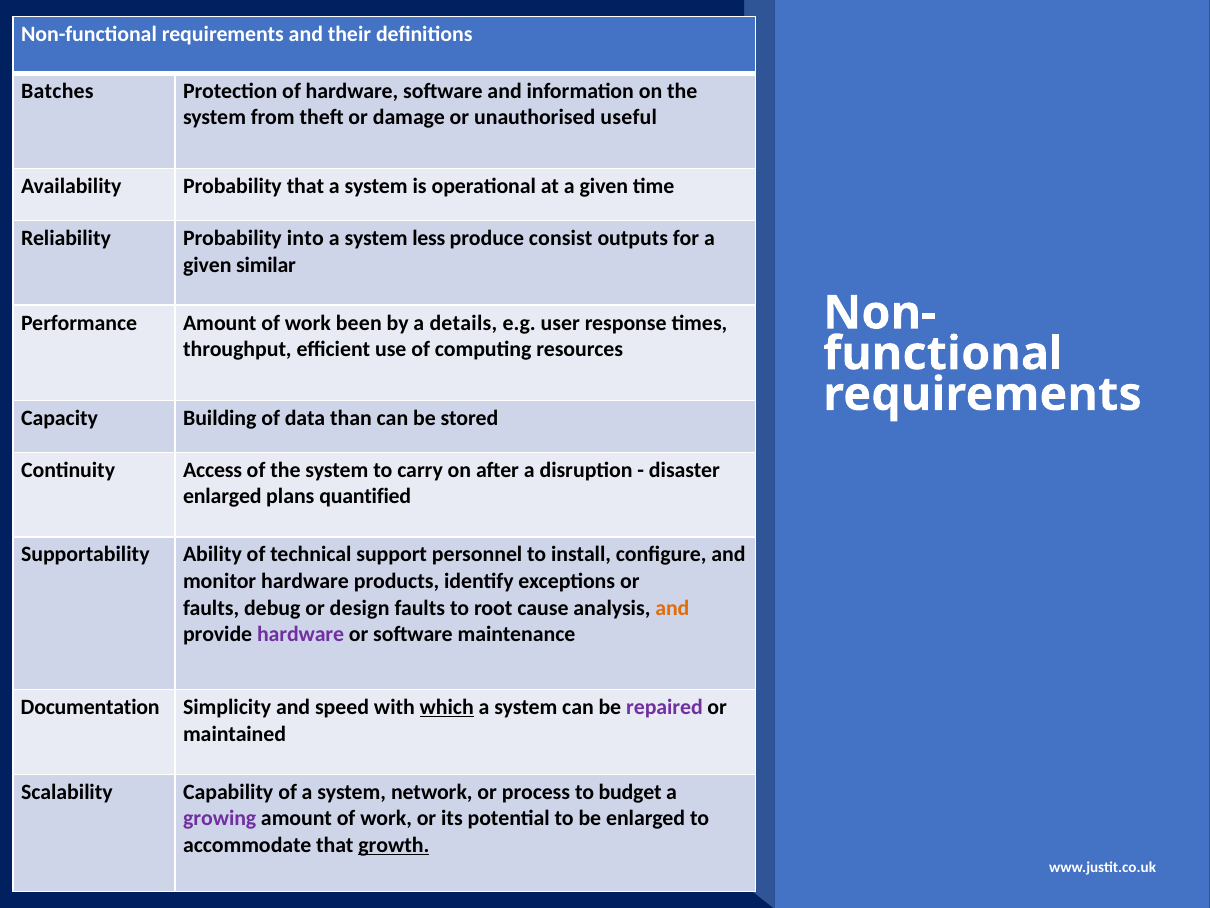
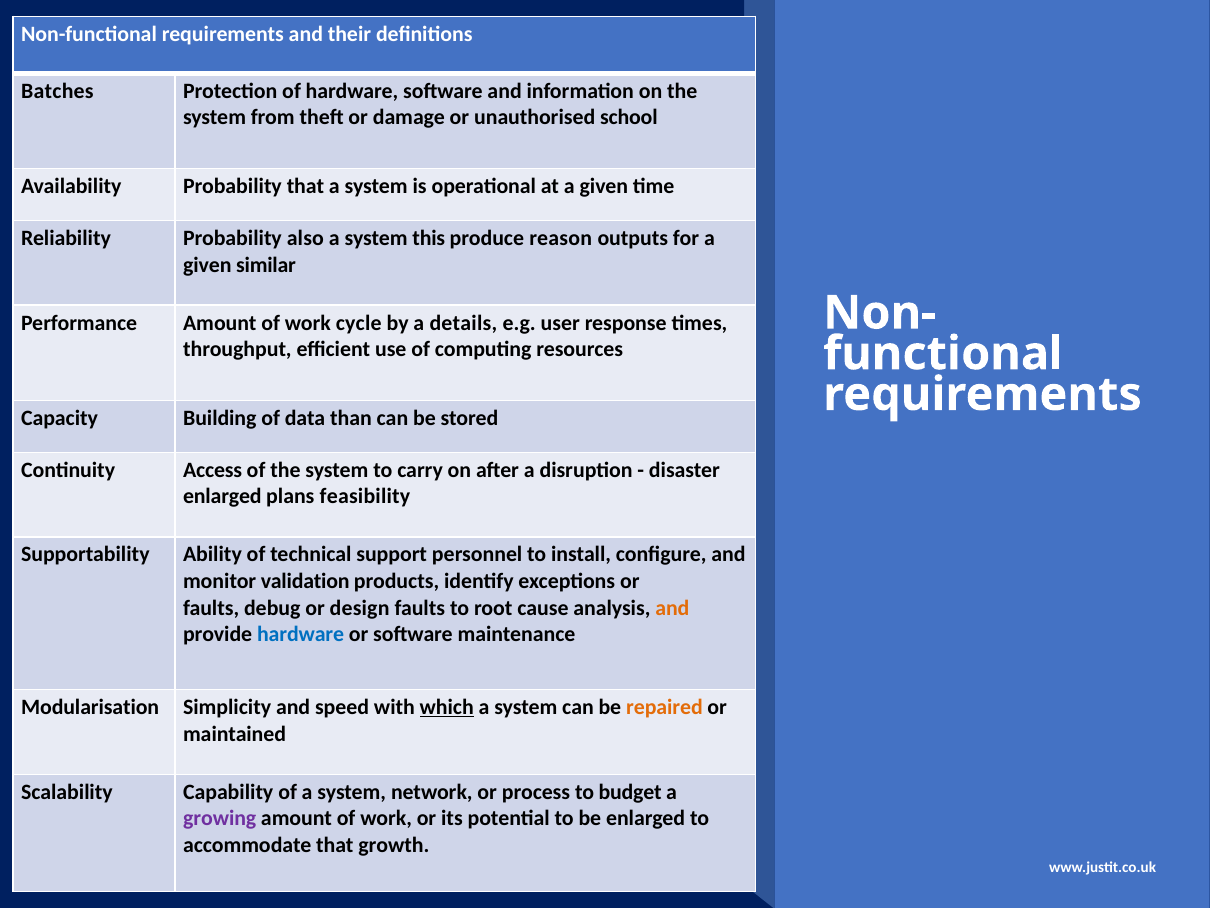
useful: useful -> school (629, 118)
into: into -> also (305, 238)
less: less -> this (429, 238)
consist: consist -> reason (561, 238)
been: been -> cycle (359, 323)
quantified: quantified -> feasibility (365, 496)
monitor hardware: hardware -> validation (305, 581)
hardware colour: purple -> blue (301, 634)
Documentation: Documentation -> Modularisation (90, 707)
repaired colour: purple -> orange (664, 707)
growth underline: present -> none (394, 845)
